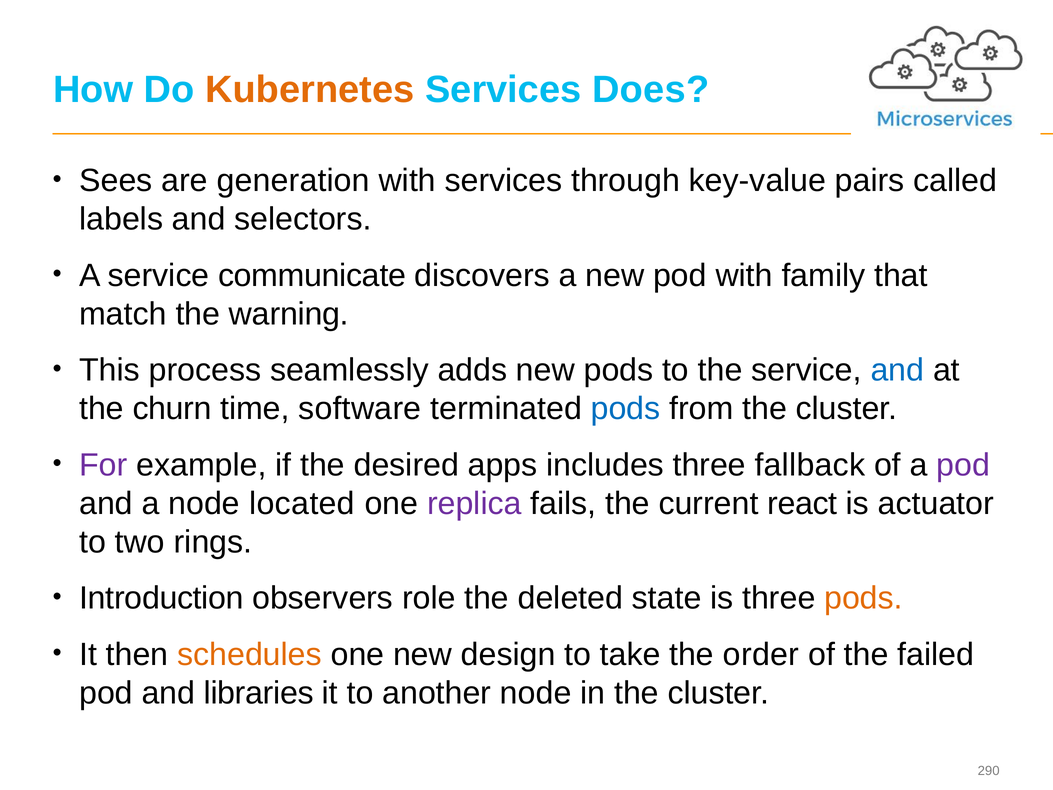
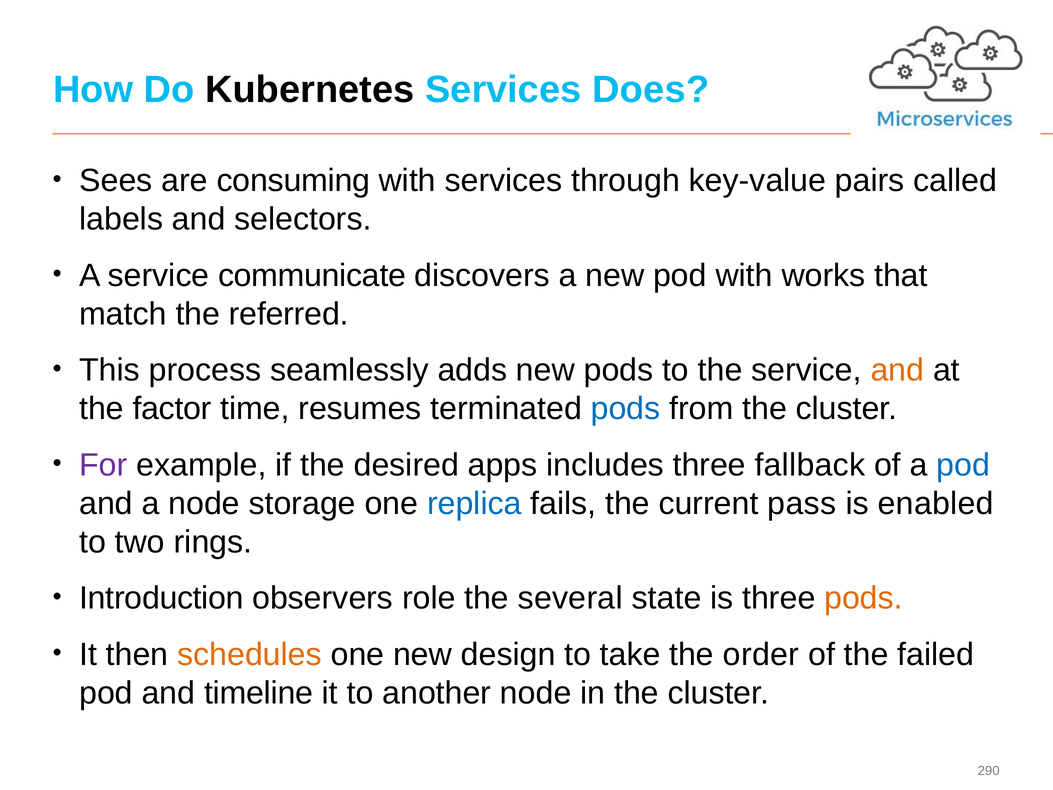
Kubernetes colour: orange -> black (310, 90)
generation: generation -> consuming (293, 181)
family: family -> works (823, 275)
warning: warning -> referred (289, 314)
and colour: blue -> orange (897, 370)
churn: churn -> factor (172, 409)
software: software -> resumes (360, 409)
pod colour: purple -> blue (963, 465)
located: located -> storage (302, 503)
replica colour: purple -> blue (474, 503)
react: react -> pass (802, 503)
actuator: actuator -> enabled (936, 503)
deleted: deleted -> several (570, 598)
libraries: libraries -> timeline (259, 693)
